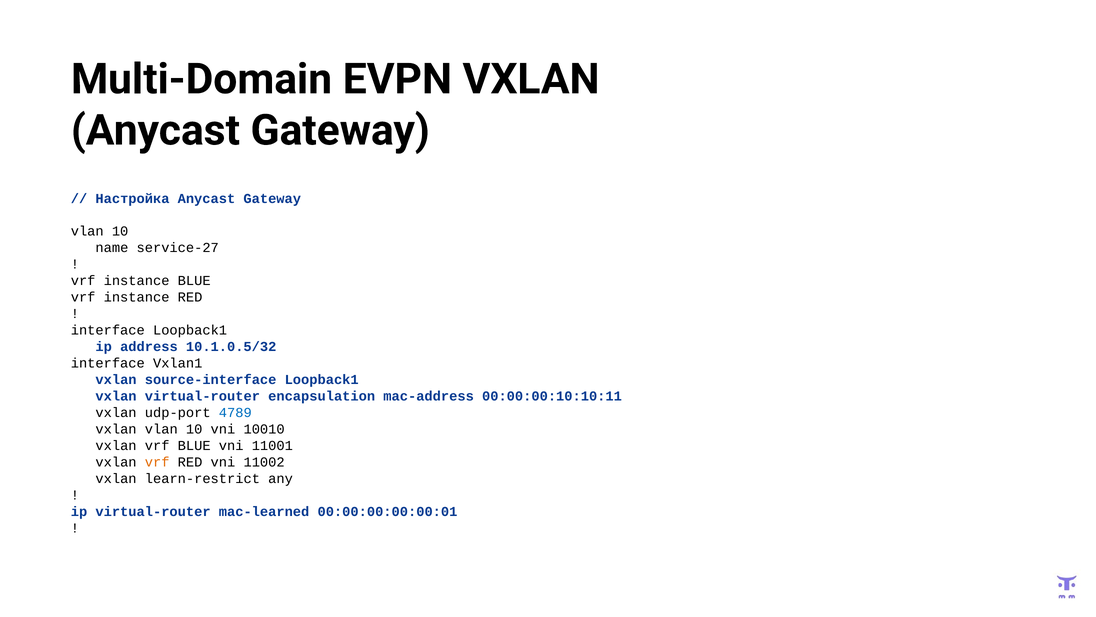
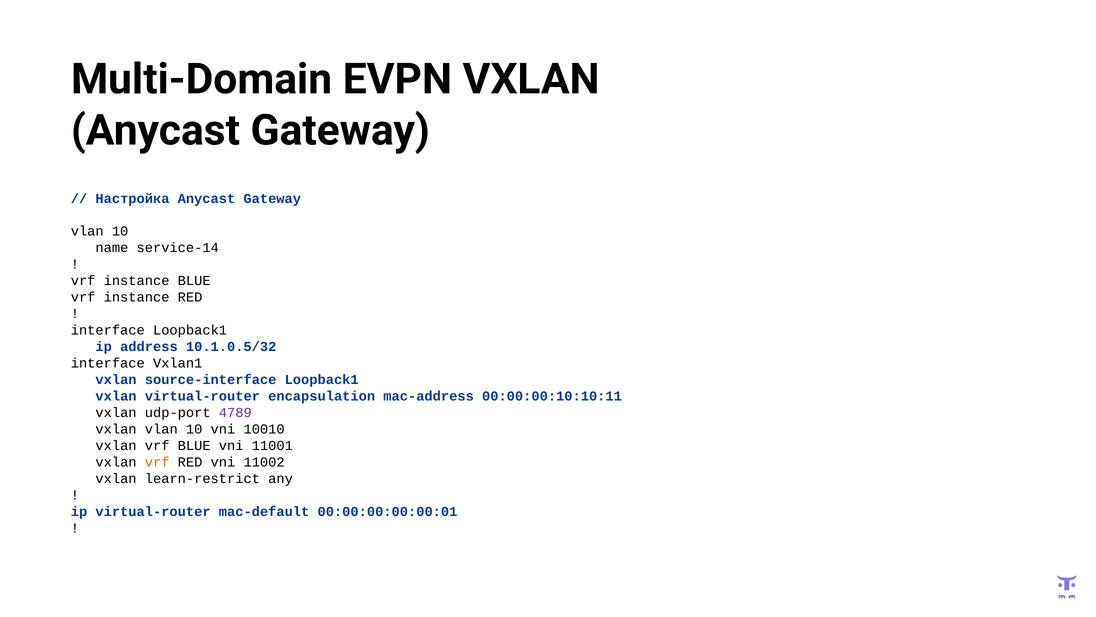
service-27: service-27 -> service-14 (178, 248)
4789 colour: blue -> purple (235, 413)
mac-learned: mac-learned -> mac-default (264, 511)
